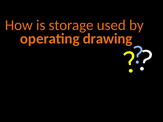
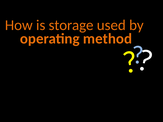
drawing: drawing -> method (107, 39)
